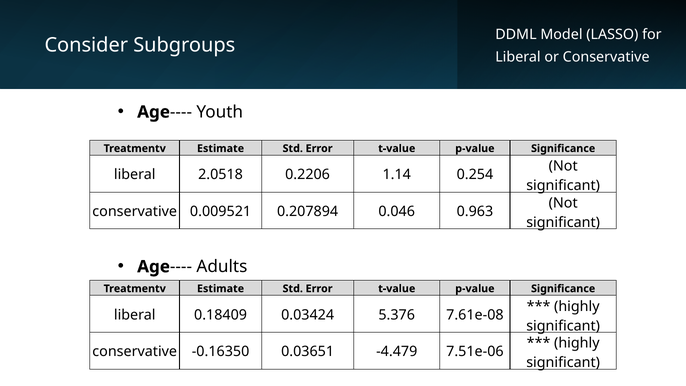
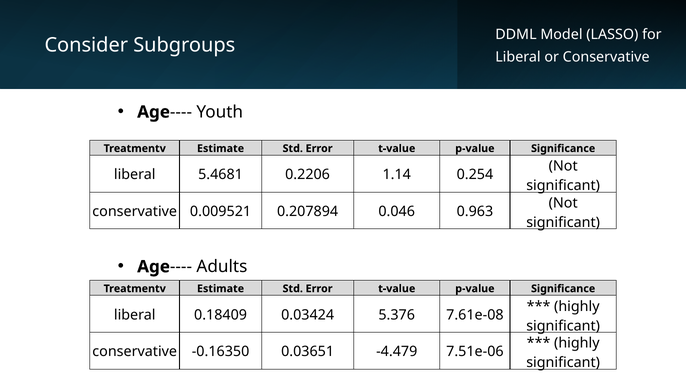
2.0518: 2.0518 -> 5.4681 (221, 175)
